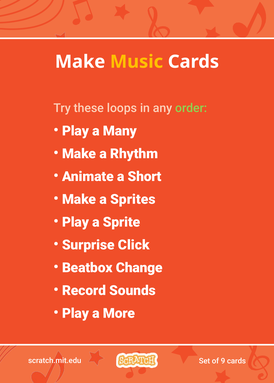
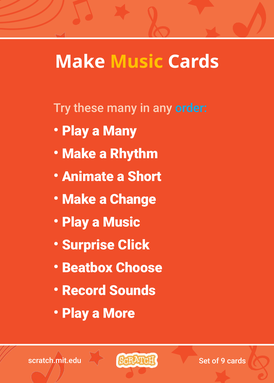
these loops: loops -> many (122, 108)
order colour: light green -> light blue (191, 108)
Sprites: Sprites -> Change (133, 200)
a Sprite: Sprite -> Music (122, 223)
Change: Change -> Choose (139, 268)
